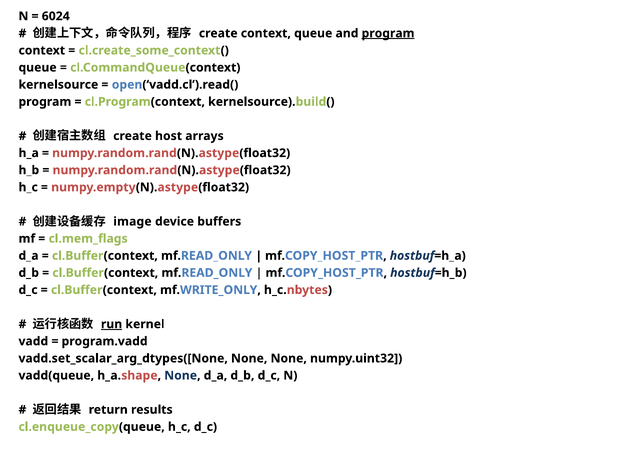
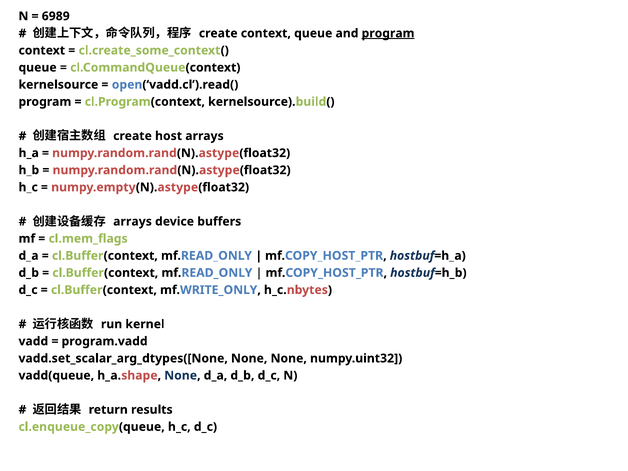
6024: 6024 -> 6989 (56, 16)
image: image -> arrays (132, 222)
run underline: present -> none (112, 324)
